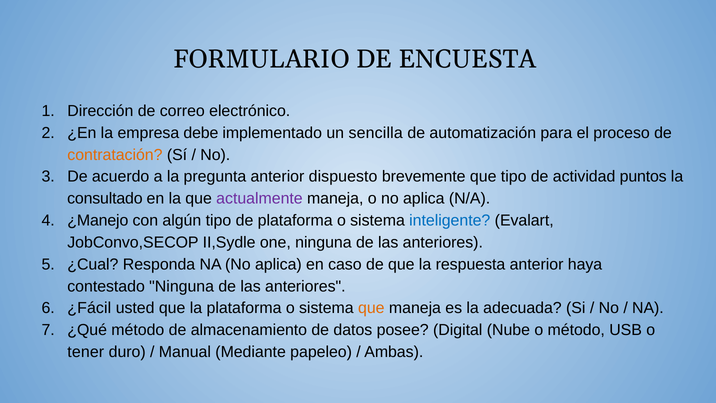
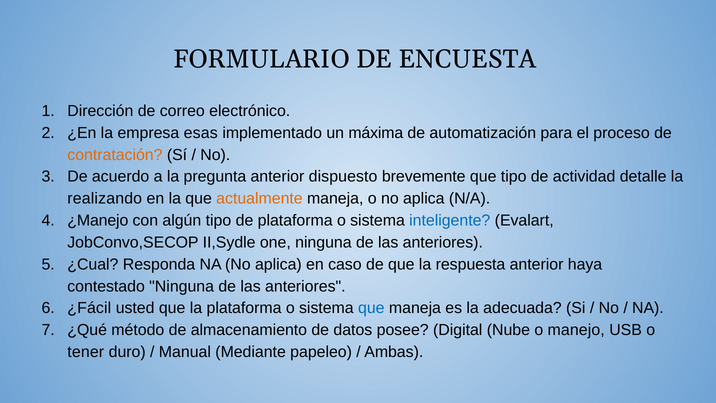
debe: debe -> esas (201, 133)
sencilla: sencilla -> máxima (376, 133)
puntos: puntos -> detalle (643, 177)
consultado: consultado -> realizando (105, 198)
actualmente colour: purple -> orange (259, 198)
que colour: orange -> blue (371, 308)
o método: método -> manejo (576, 330)
